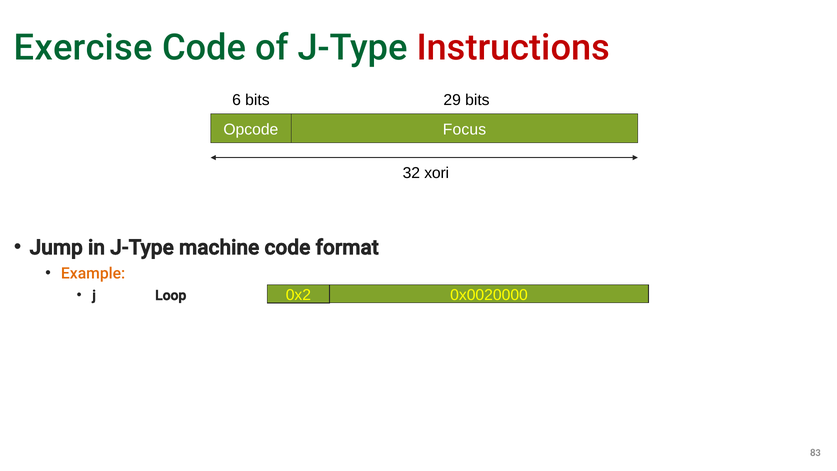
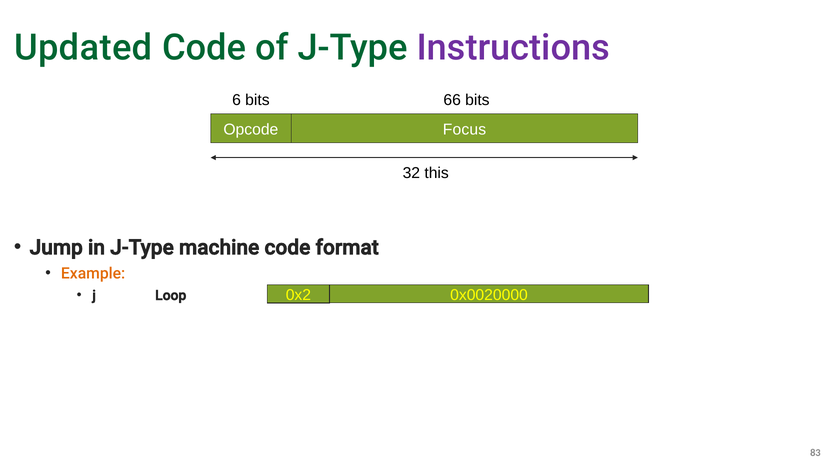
Exercise: Exercise -> Updated (83, 48)
Instructions colour: red -> purple (513, 48)
29: 29 -> 66 (452, 100)
xori: xori -> this (437, 173)
